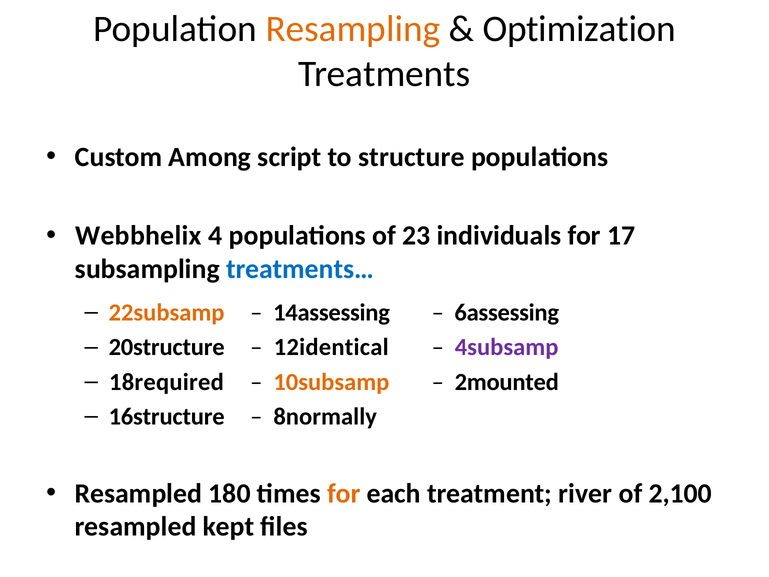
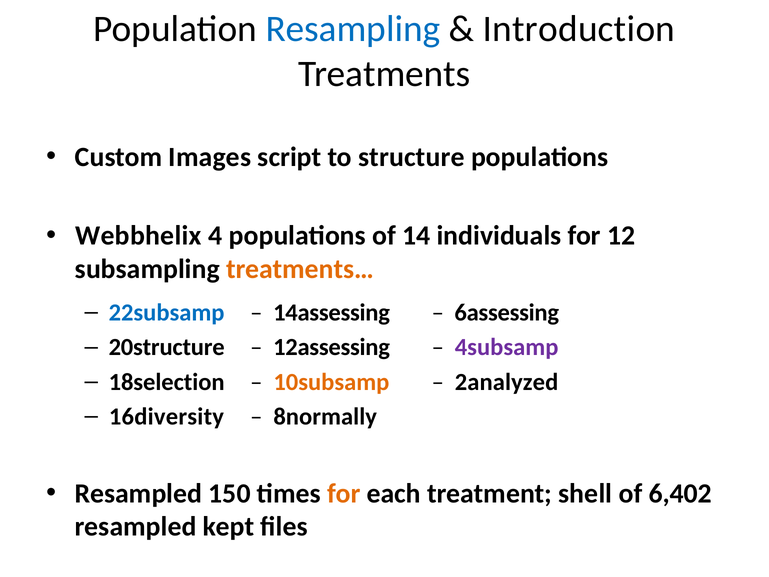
Resampling colour: orange -> blue (353, 29)
Optimization: Optimization -> Introduction (579, 29)
Among: Among -> Images (210, 157)
23: 23 -> 14 (416, 236)
17: 17 -> 12 (621, 236)
treatments… colour: blue -> orange (300, 269)
22subsamp colour: orange -> blue (167, 313)
12identical: 12identical -> 12assessing (332, 347)
18required: 18required -> 18selection (167, 382)
2mounted: 2mounted -> 2analyzed (507, 382)
16structure: 16structure -> 16diversity (166, 416)
180: 180 -> 150 (229, 493)
river: river -> shell (585, 493)
2,100: 2,100 -> 6,402 (680, 493)
